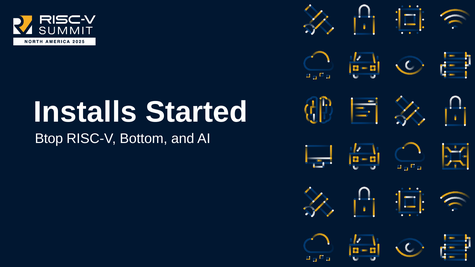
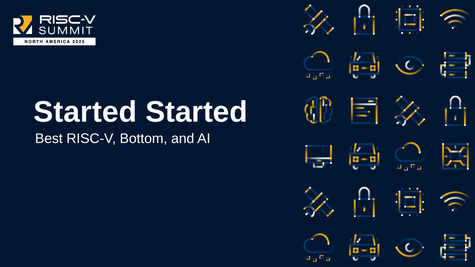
Installs: Installs -> Started (85, 112)
Btop: Btop -> Best (49, 139)
